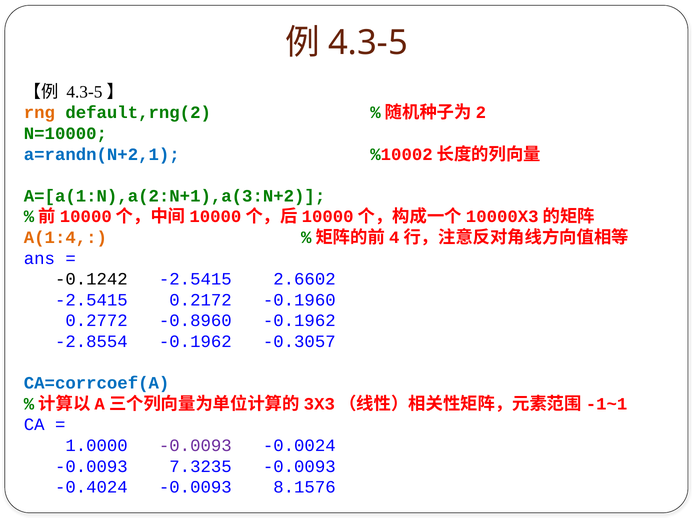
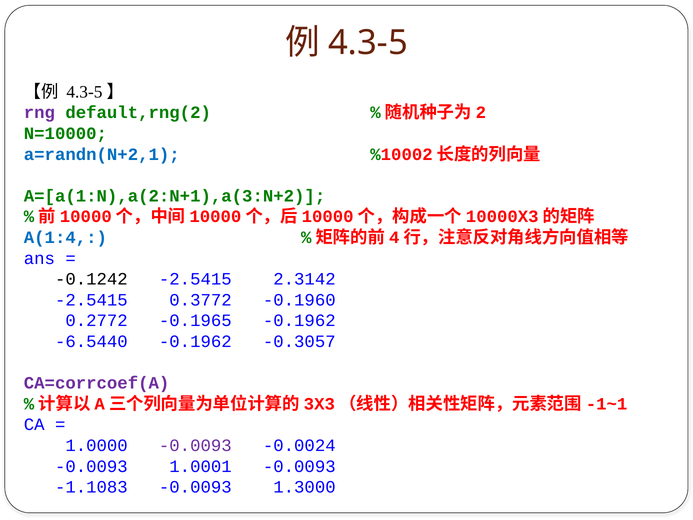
rng colour: orange -> purple (39, 113)
A(1:4 colour: orange -> blue (65, 237)
2.6602: 2.6602 -> 2.3142 (304, 279)
0.2172: 0.2172 -> 0.3772 (201, 300)
-0.8960: -0.8960 -> -0.1965 (195, 321)
-2.8554: -2.8554 -> -6.5440 (91, 341)
CA=corrcoef(A colour: blue -> purple (97, 383)
7.3235: 7.3235 -> 1.0001 (201, 466)
-0.4024: -0.4024 -> -1.1083 (91, 487)
8.1576: 8.1576 -> 1.3000 (304, 487)
